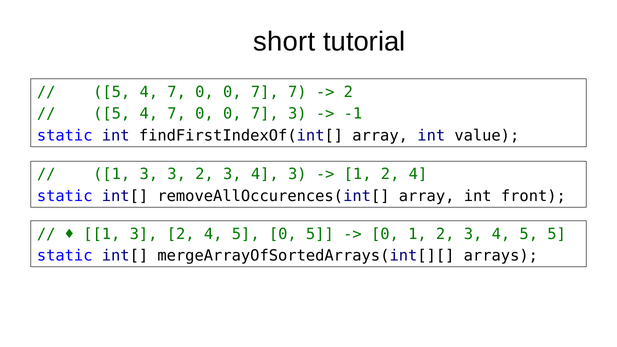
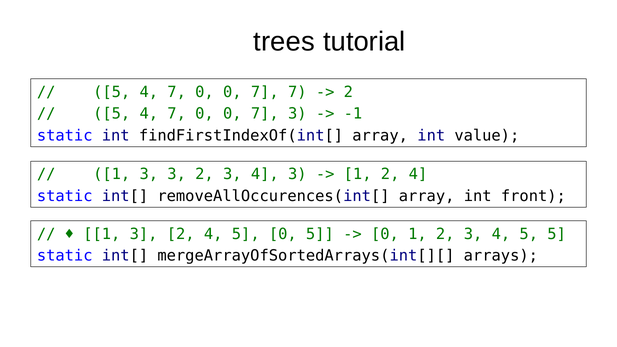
short: short -> trees (284, 42)
